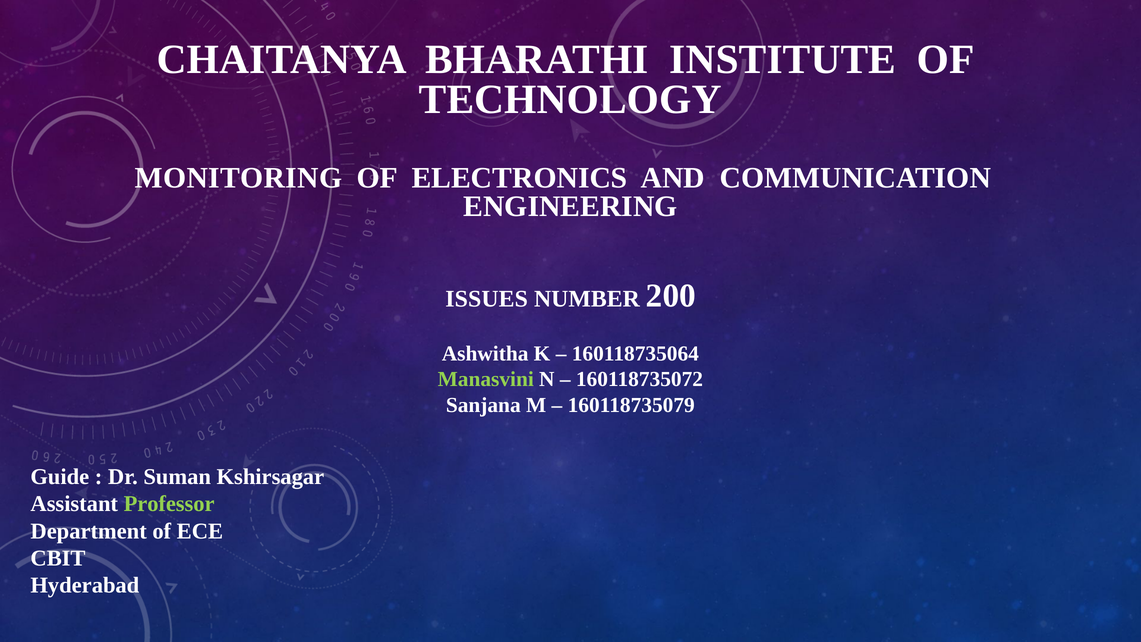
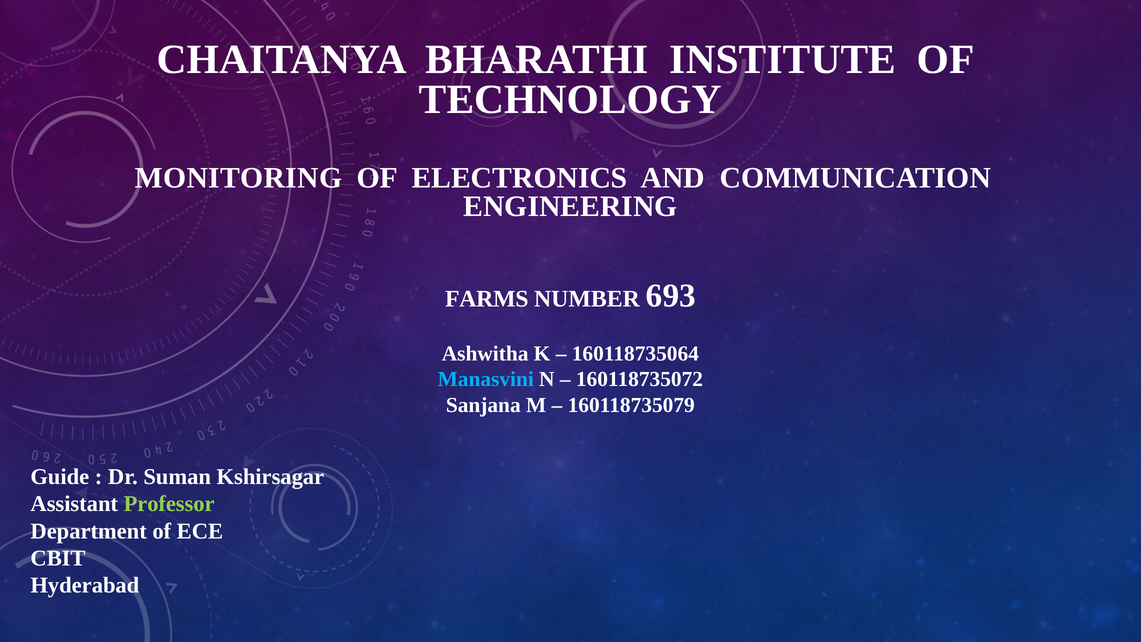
ISSUES: ISSUES -> FARMS (487, 299)
200: 200 -> 693 (671, 296)
Manasvini colour: light green -> light blue (486, 379)
